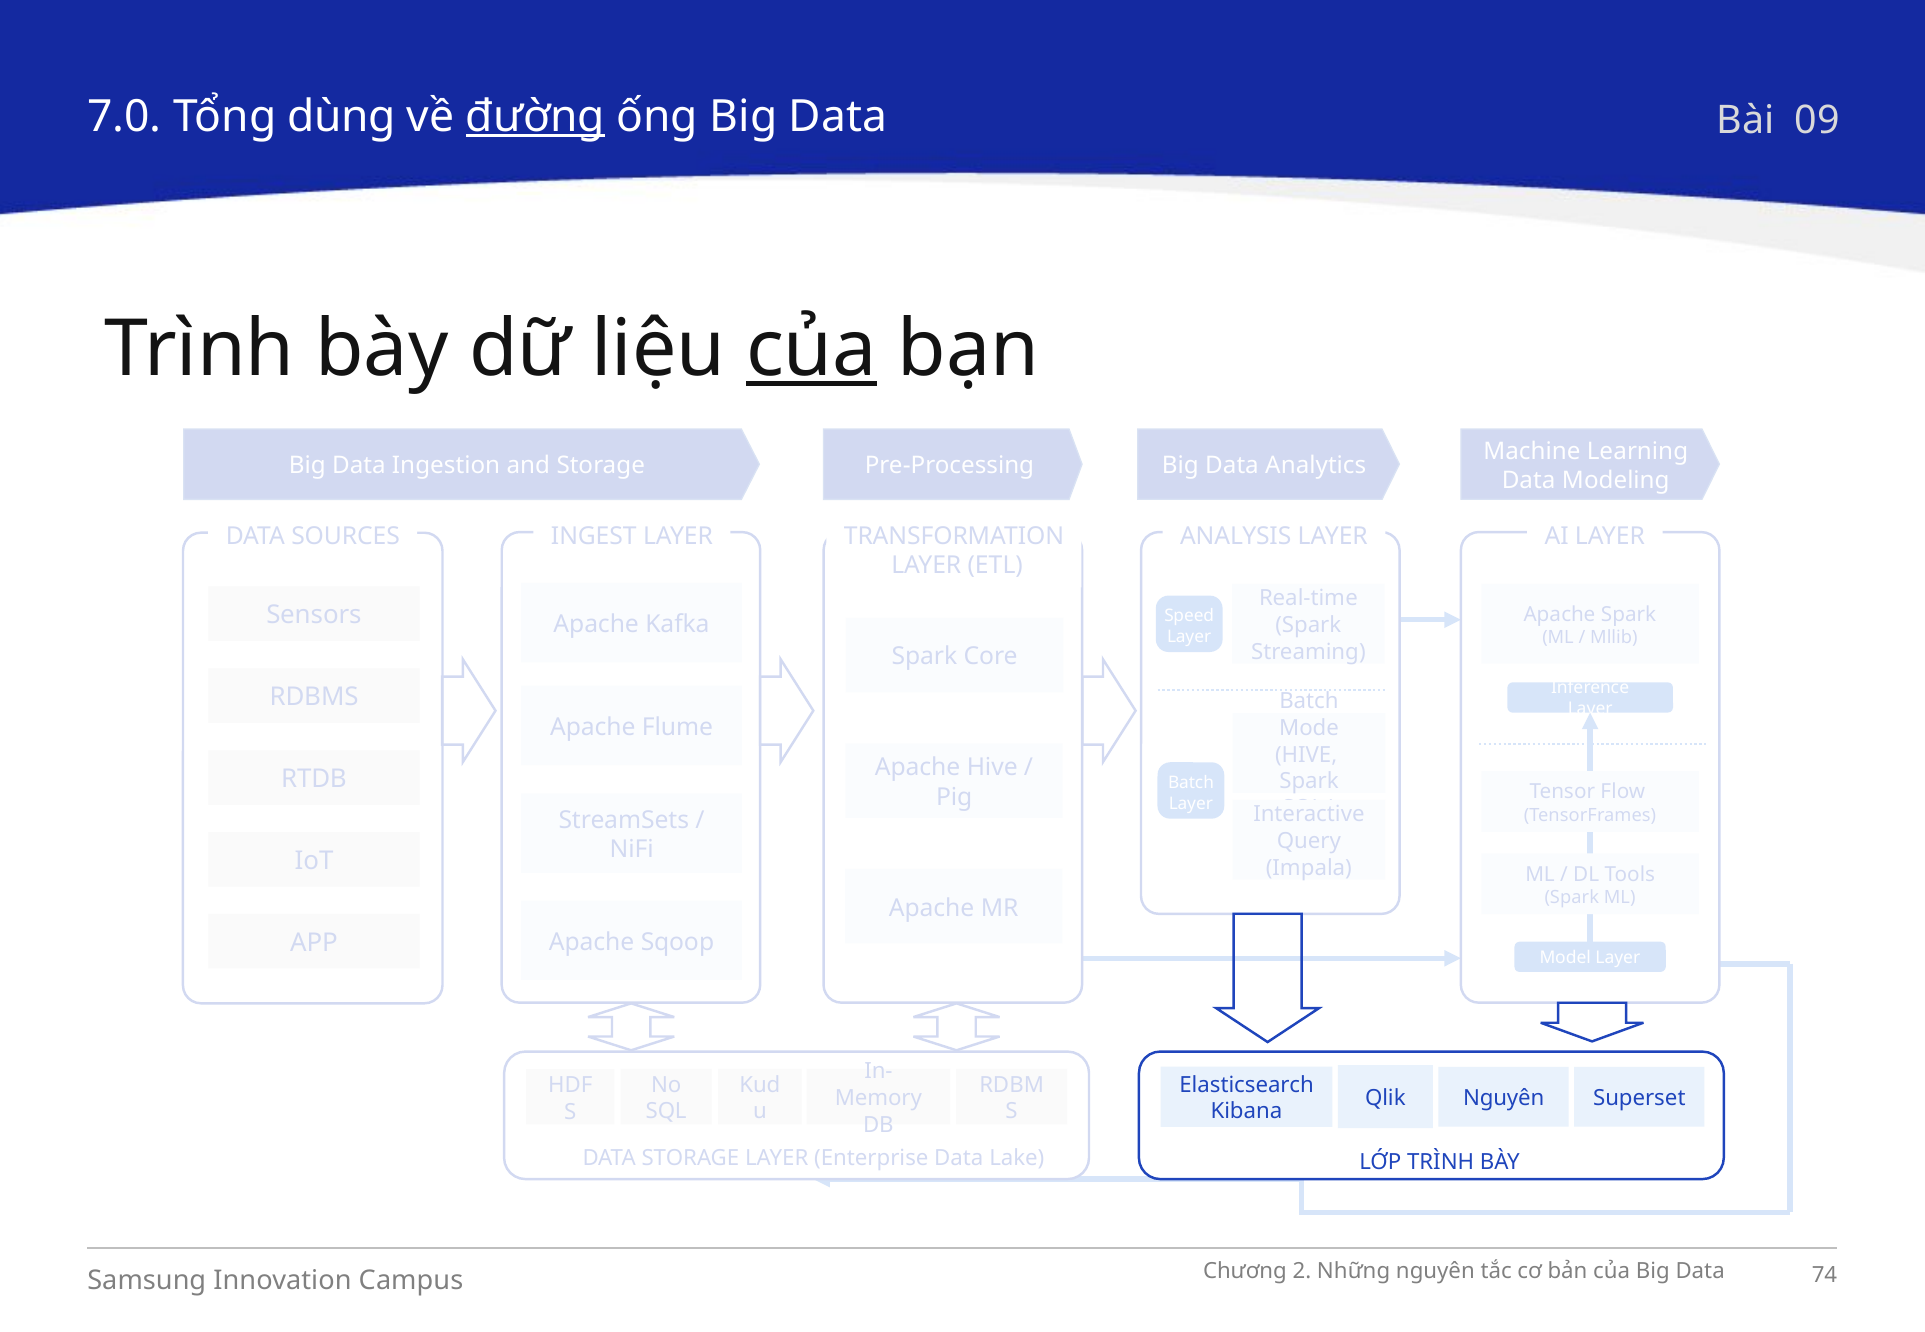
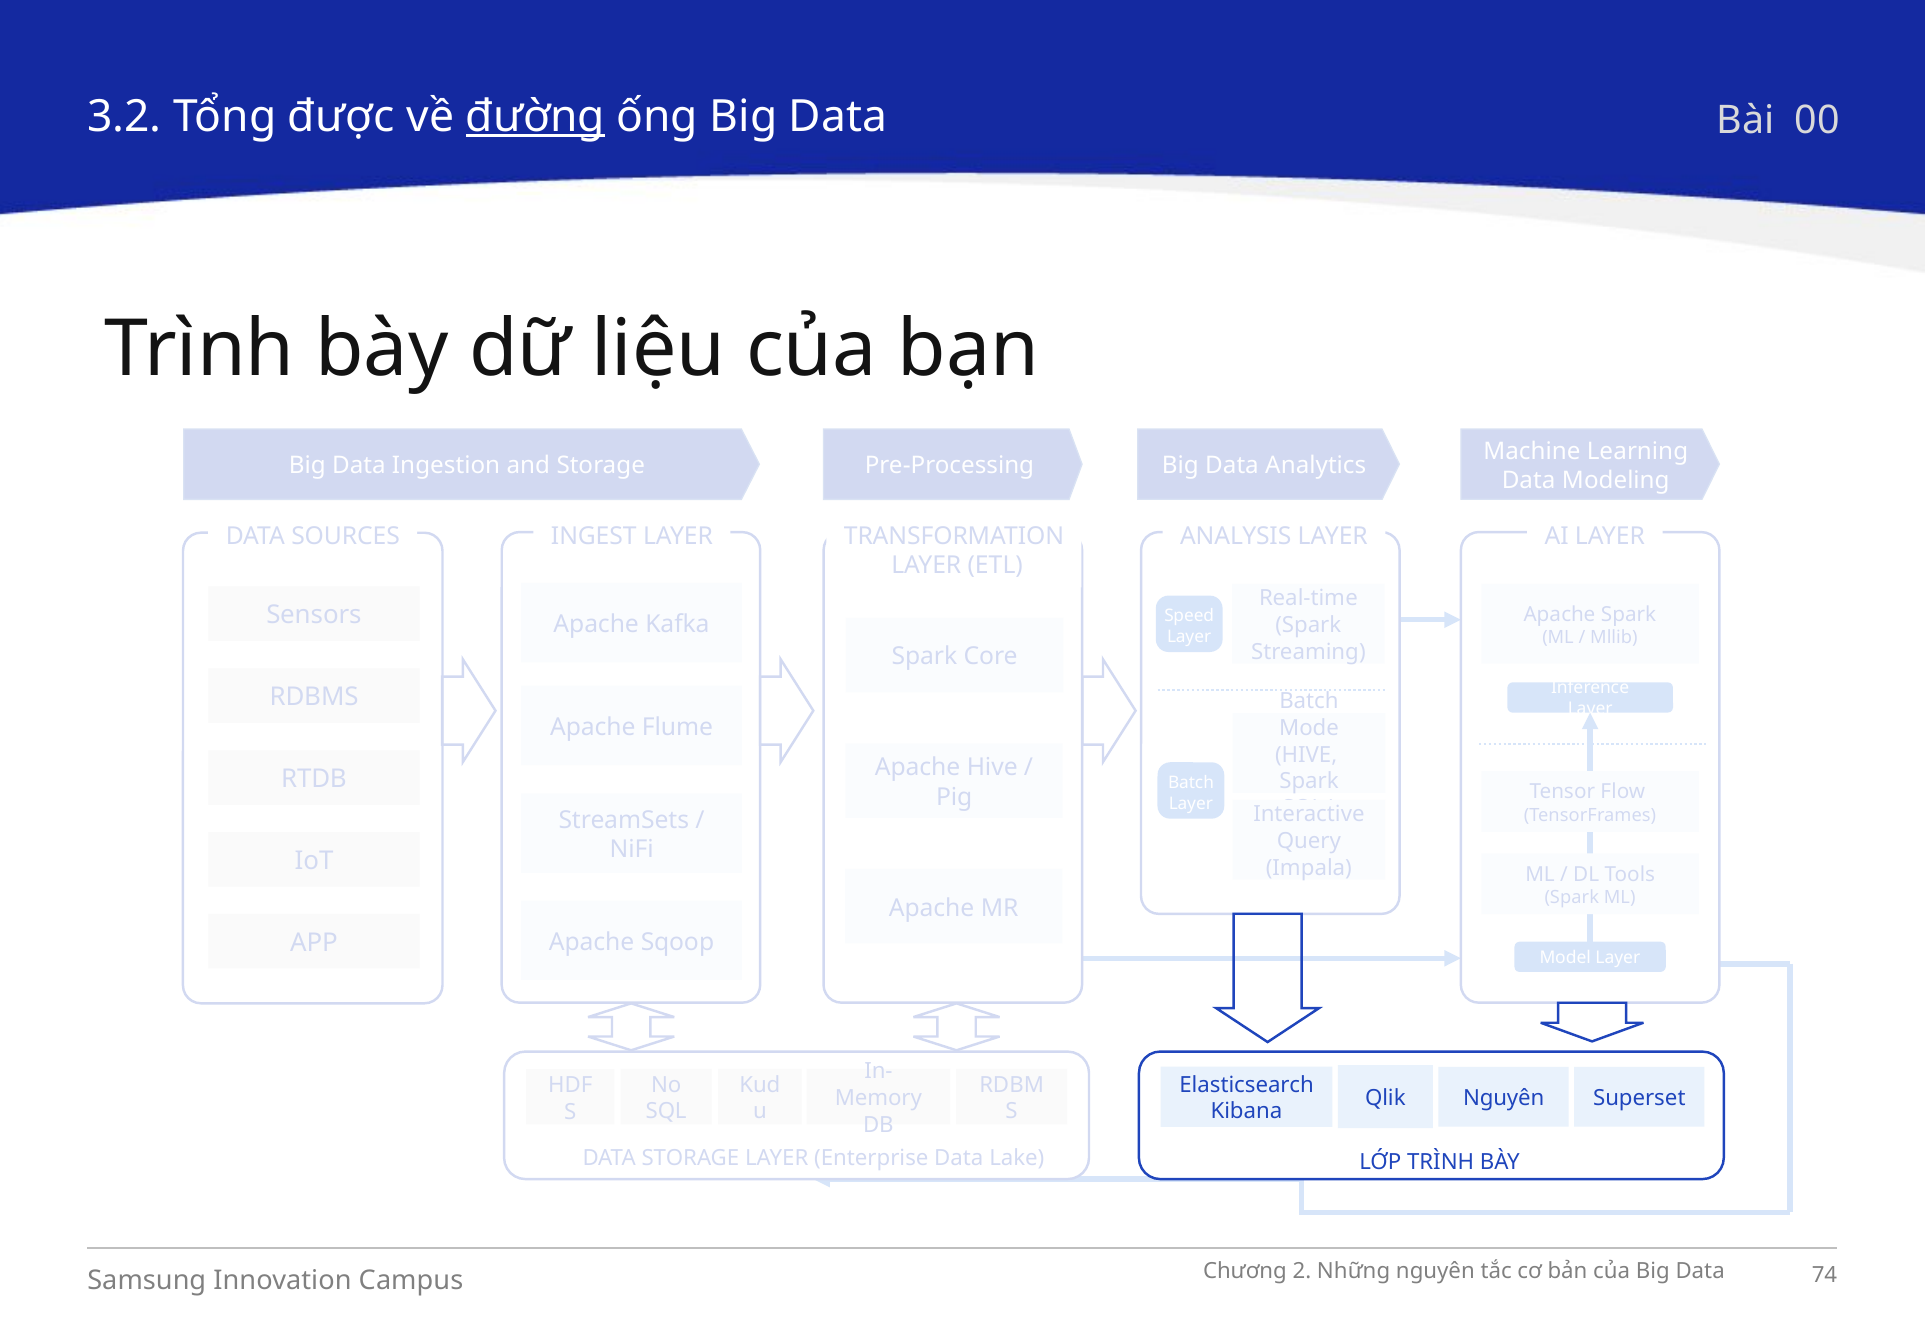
7.0: 7.0 -> 3.2 (125, 117)
dùng: dùng -> được (341, 117)
09: 09 -> 00 (1817, 120)
của underline: present -> none (812, 349)
